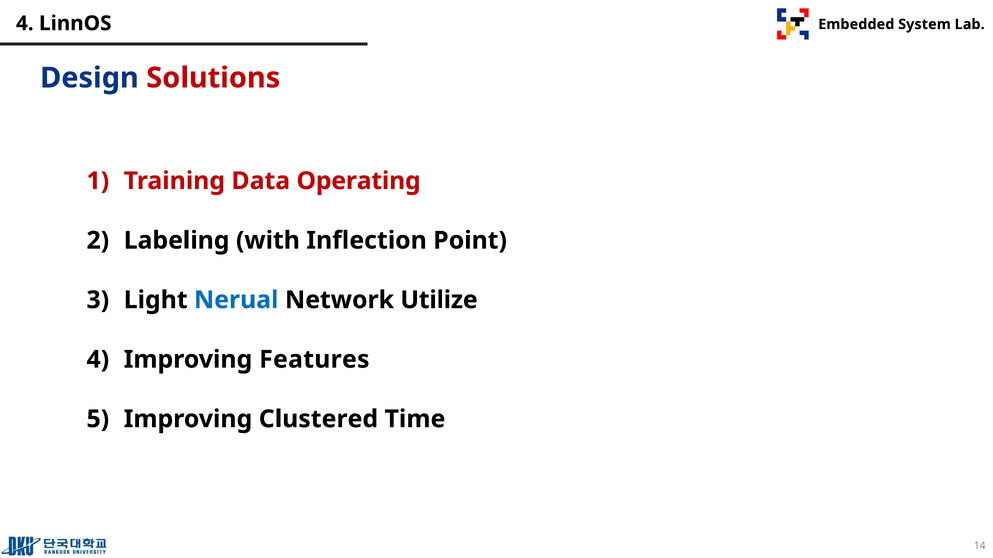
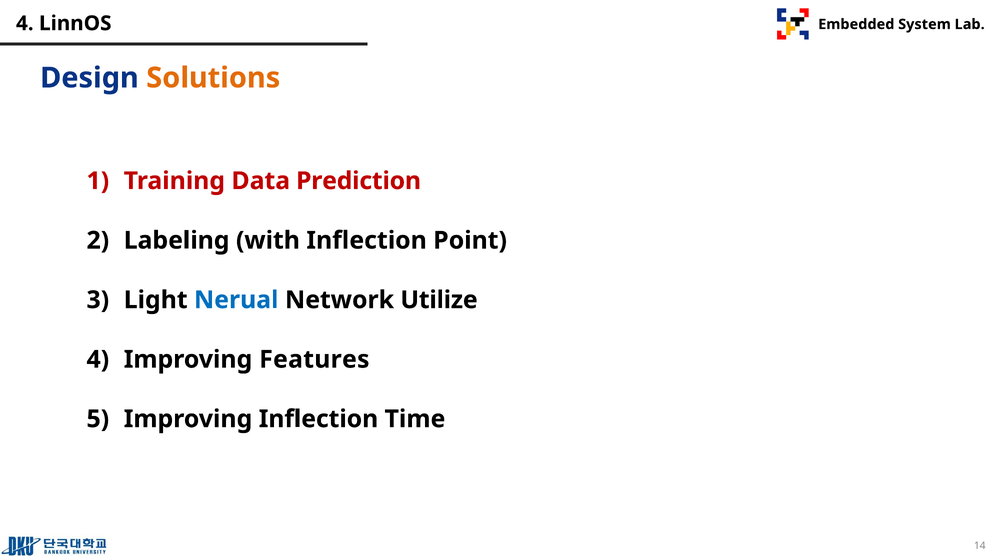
Solutions colour: red -> orange (213, 78)
Operating: Operating -> Prediction (359, 181)
Improving Clustered: Clustered -> Inflection (318, 419)
